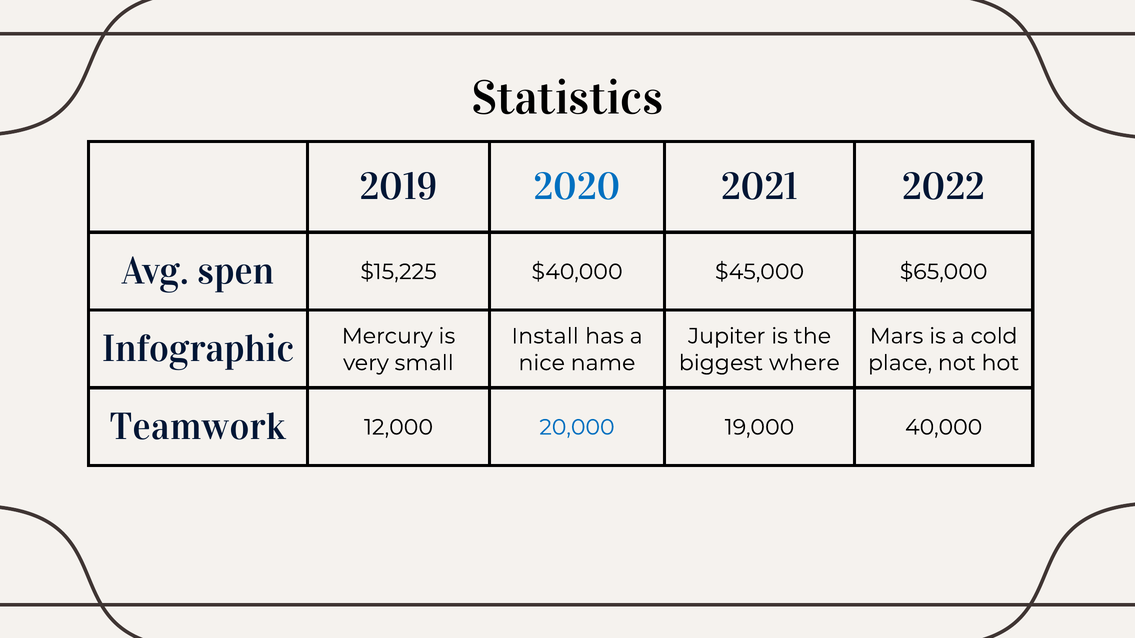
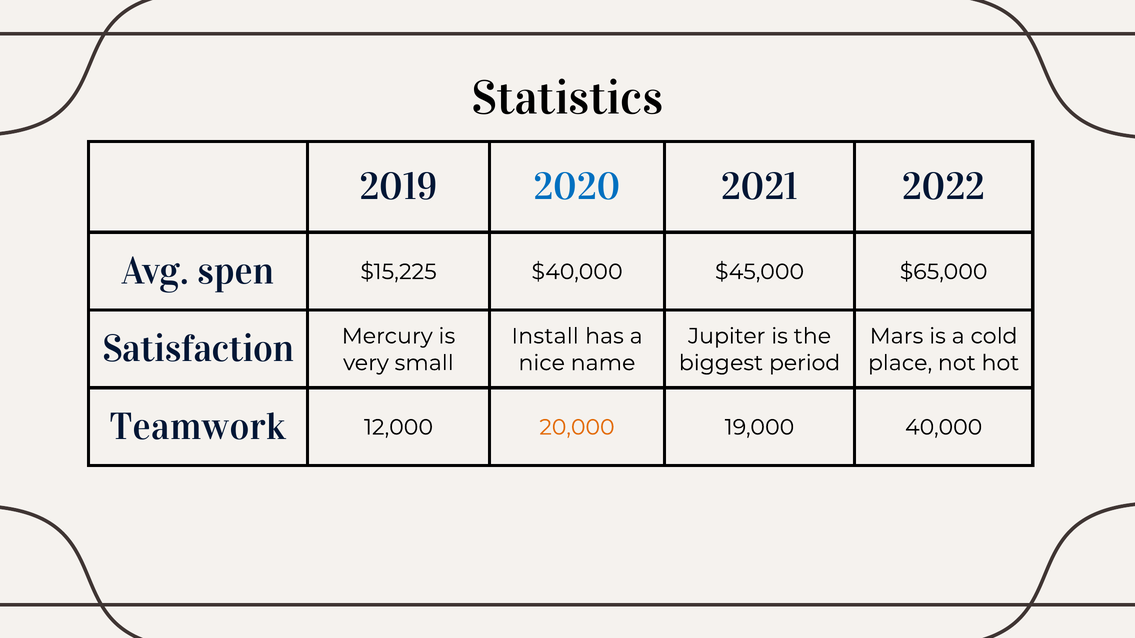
Infographic: Infographic -> Satisfaction (198, 349)
where: where -> period (805, 363)
20,000 colour: blue -> orange (577, 428)
